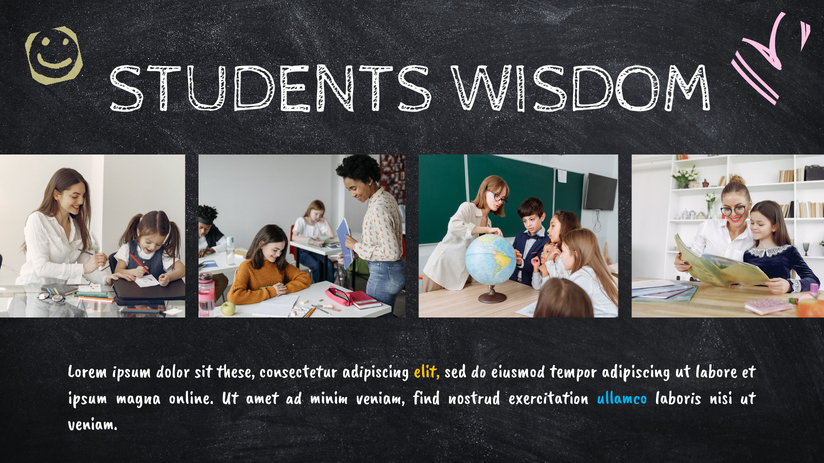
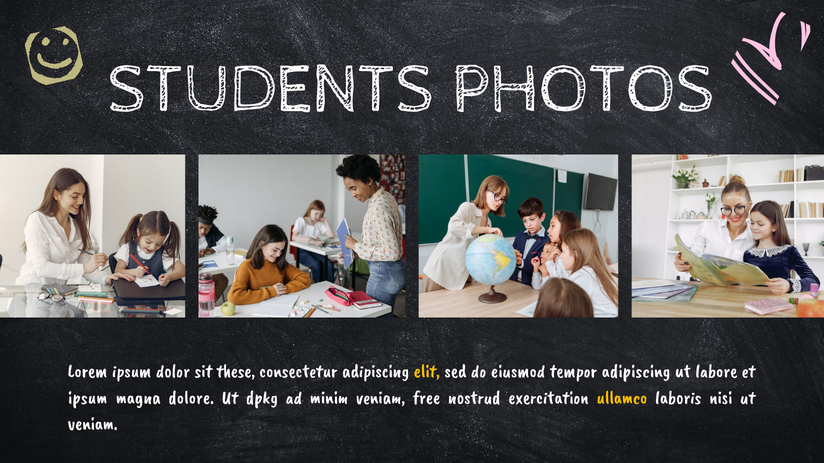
WISDOM: WISDOM -> PHOTOS (583, 88)
online: online -> dolore (191, 398)
amet: amet -> dpkg (262, 398)
find: find -> free (427, 398)
ullamco colour: light blue -> yellow (622, 398)
